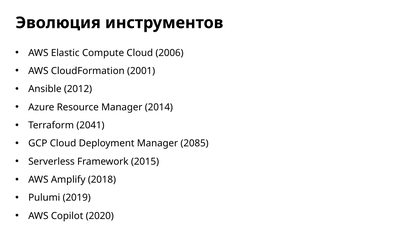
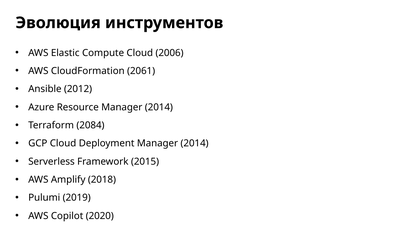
2001: 2001 -> 2061 (141, 71)
2041: 2041 -> 2084 (90, 125)
Deployment Manager 2085: 2085 -> 2014 (195, 143)
